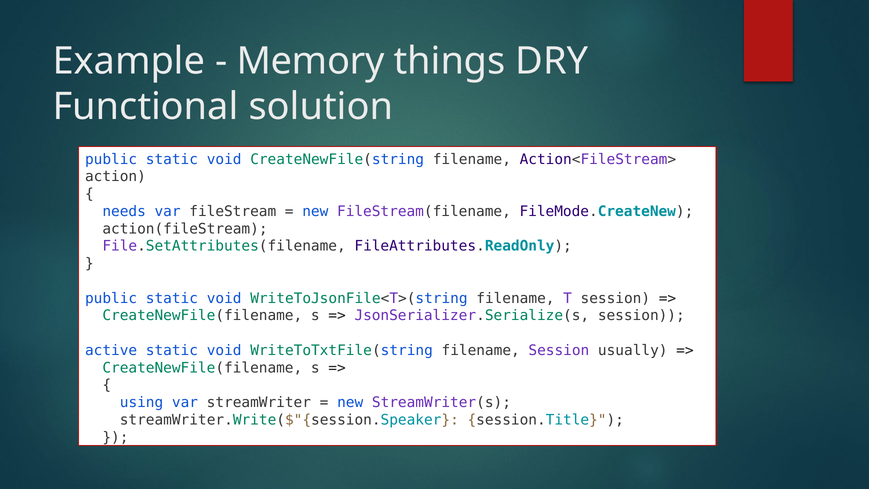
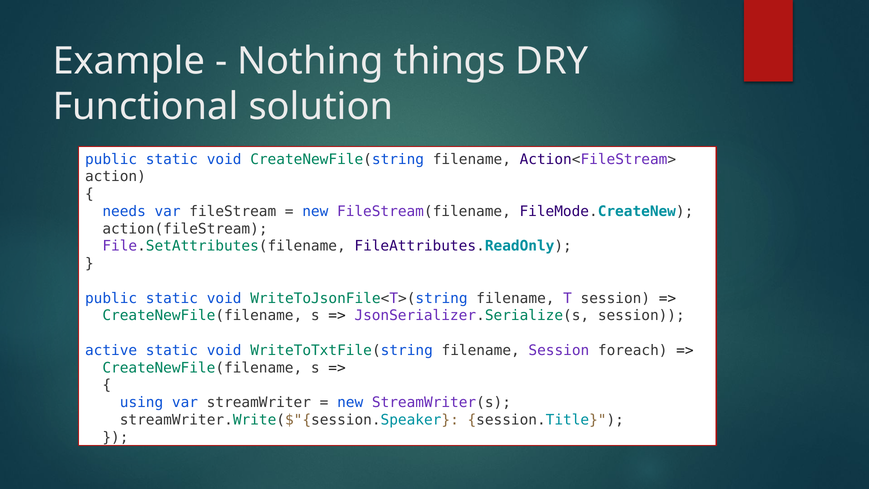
Memory: Memory -> Nothing (310, 61)
usually: usually -> foreach (633, 350)
